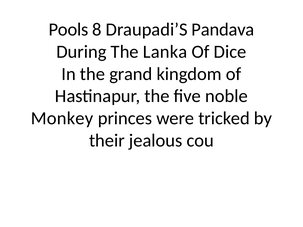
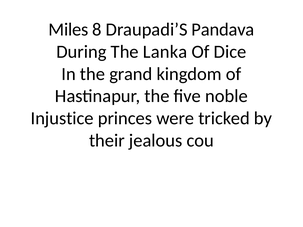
Pools: Pools -> Miles (68, 30)
Monkey: Monkey -> Injustice (62, 118)
